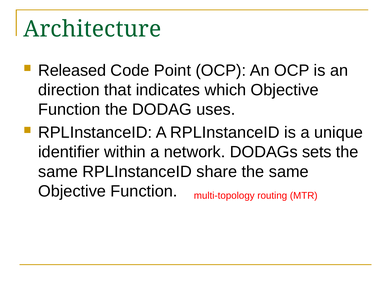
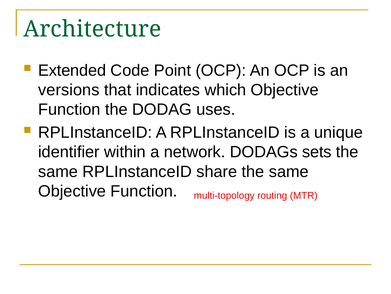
Released: Released -> Extended (72, 70)
direction: direction -> versions (69, 90)
